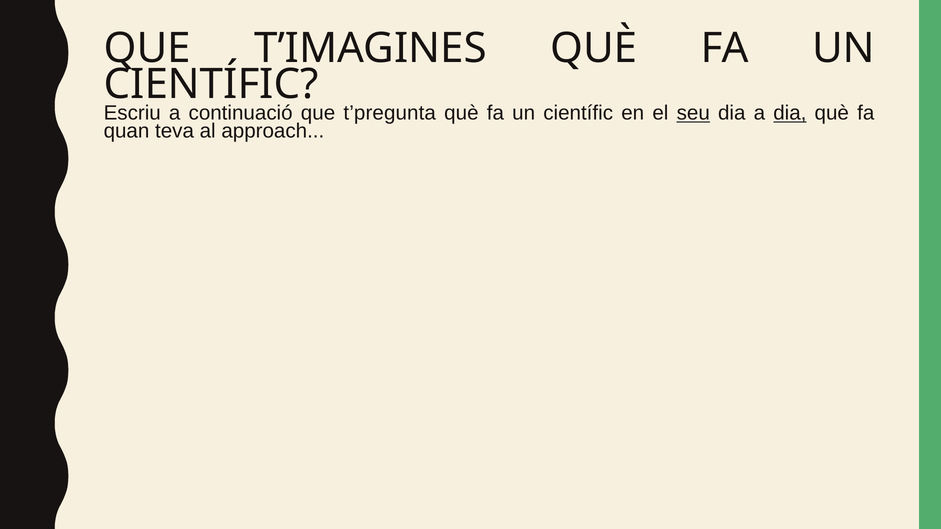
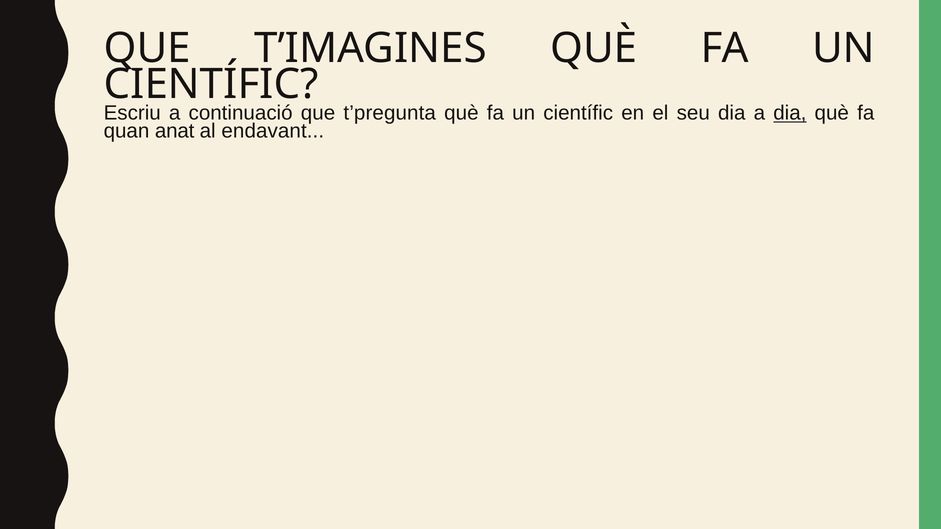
seu underline: present -> none (693, 113)
teva: teva -> anat (175, 131)
approach: approach -> endavant (273, 131)
